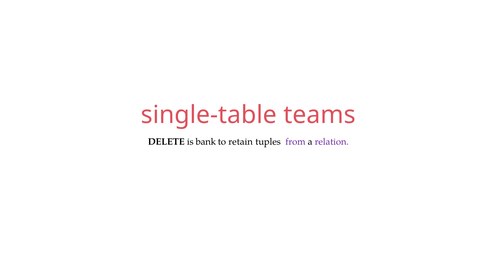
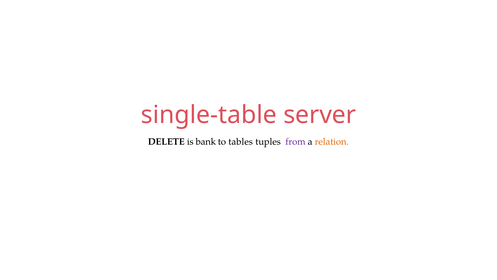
teams: teams -> server (320, 115)
retain: retain -> tables (241, 142)
relation colour: purple -> orange (332, 142)
